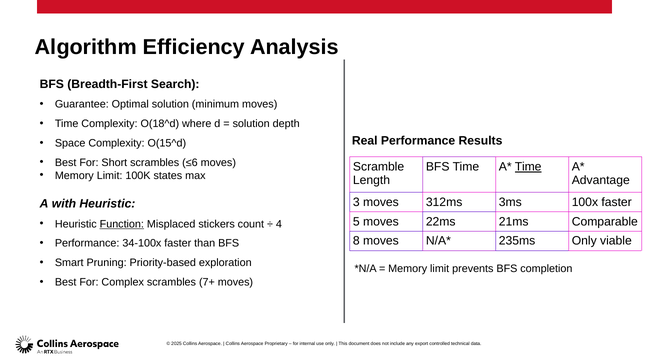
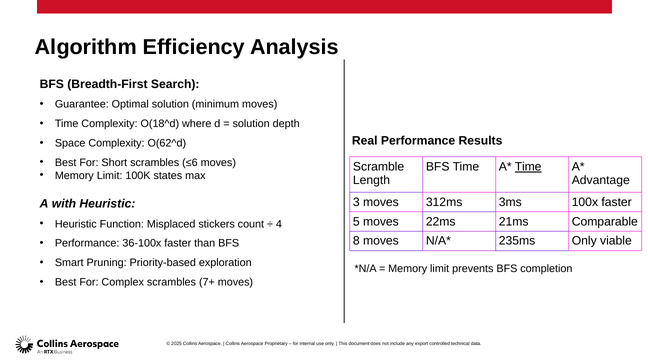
O(15^d: O(15^d -> O(62^d (167, 143)
Function underline: present -> none (122, 224)
34-100x: 34-100x -> 36-100x (142, 244)
